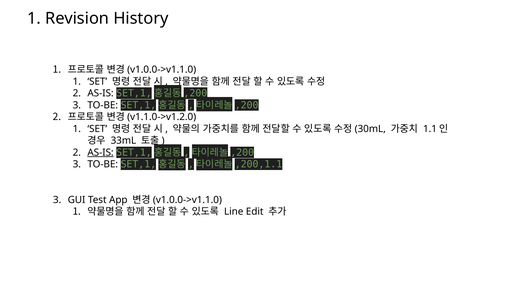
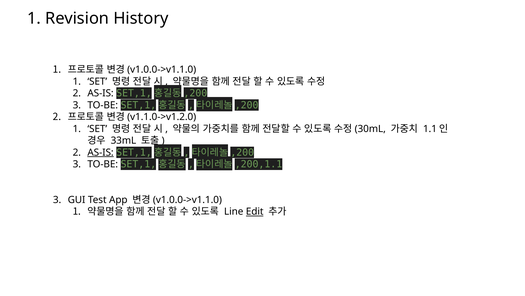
Edit underline: none -> present (255, 211)
